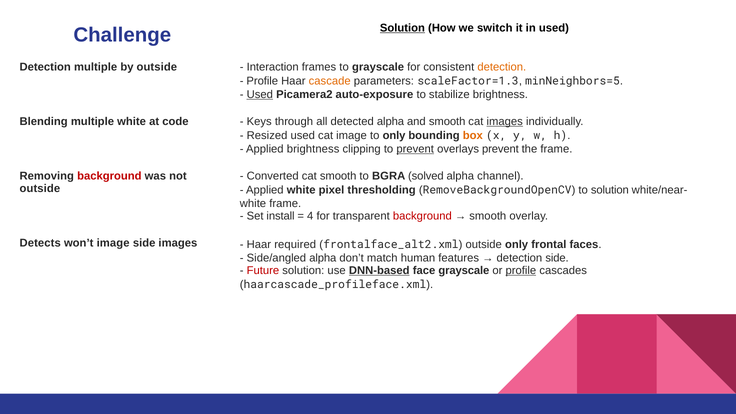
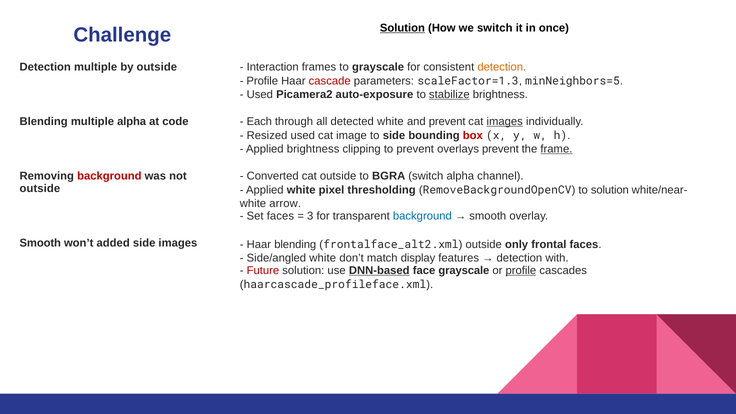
in used: used -> once (554, 28)
cascade colour: orange -> red (330, 81)
Used underline: present -> none (260, 94)
stabilize underline: none -> present (449, 94)
multiple white: white -> alpha (132, 122)
Keys: Keys -> Each (259, 122)
detected alpha: alpha -> white (390, 122)
and smooth: smooth -> prevent (447, 122)
to only: only -> side (394, 136)
box colour: orange -> red (473, 136)
prevent underline: present -> none (415, 149)
frame underline: none -> present (556, 149)
cat smooth: smooth -> outside (338, 176)
BGRA solved: solved -> switch (426, 176)
white frame: frame -> arrow (285, 203)
Set install: install -> faces (280, 216)
4: 4 -> 3 (310, 216)
background colour: red -> blue (422, 216)
Detects: Detects -> Smooth (40, 243)
won’t image: image -> added (113, 243)
Haar required: required -> blending (295, 245)
Side/angled alpha: alpha -> white (323, 258)
human: human -> display (418, 258)
detection side: side -> with (557, 258)
